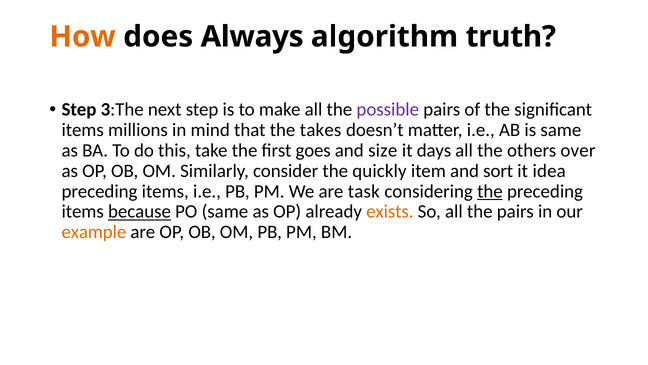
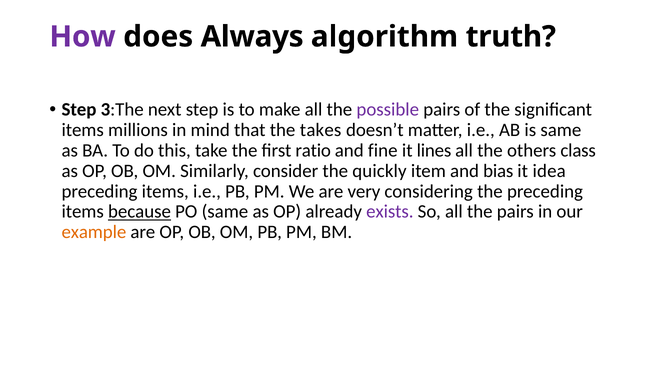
How colour: orange -> purple (83, 37)
goes: goes -> ratio (313, 150)
size: size -> fine (383, 150)
days: days -> lines (434, 150)
over: over -> class (578, 150)
sort: sort -> bias (498, 171)
task: task -> very (364, 191)
the underline: present -> none (490, 191)
exists colour: orange -> purple (390, 211)
